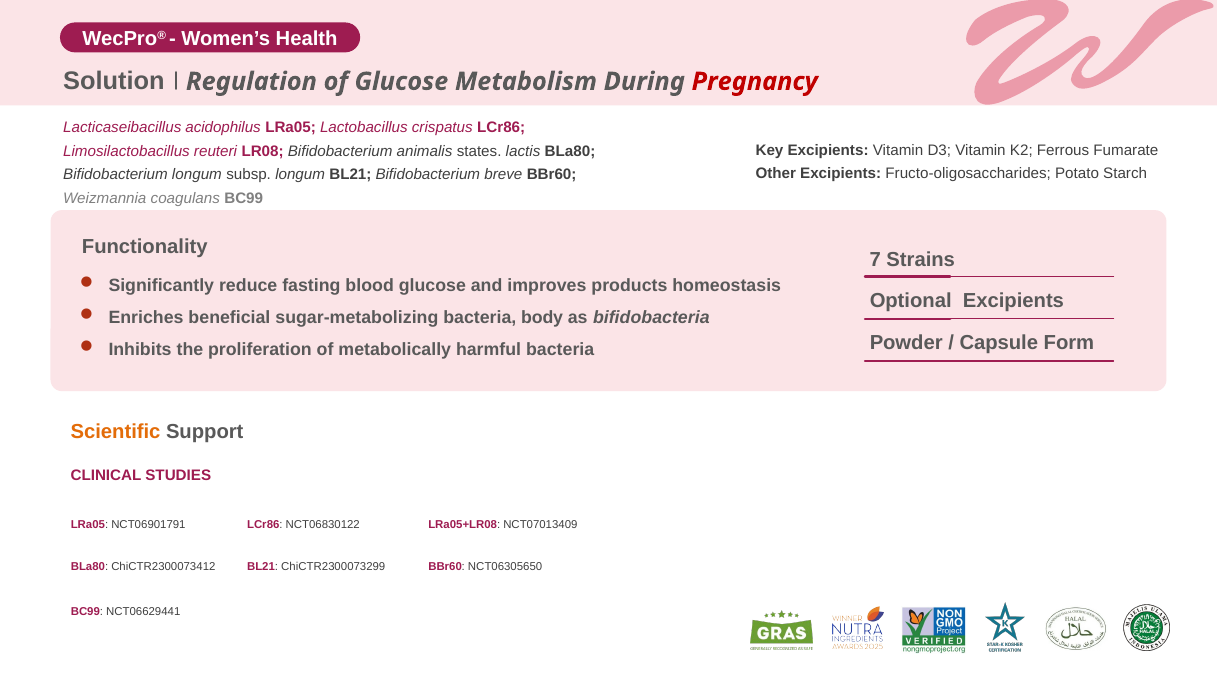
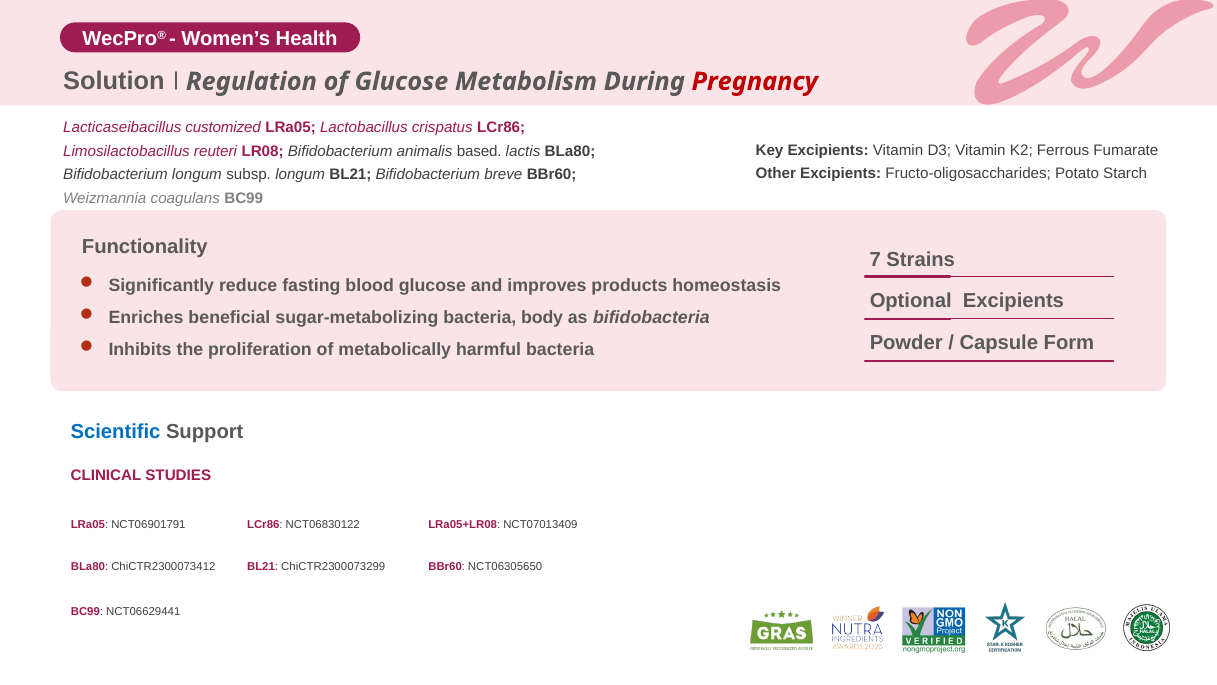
acidophilus: acidophilus -> customized (223, 127)
states: states -> based (479, 151)
Scientific colour: orange -> blue (116, 431)
